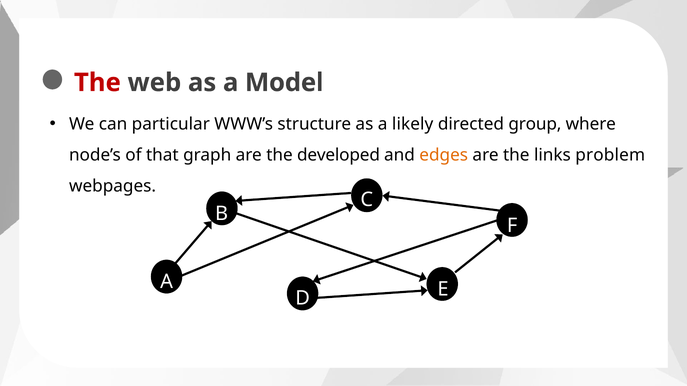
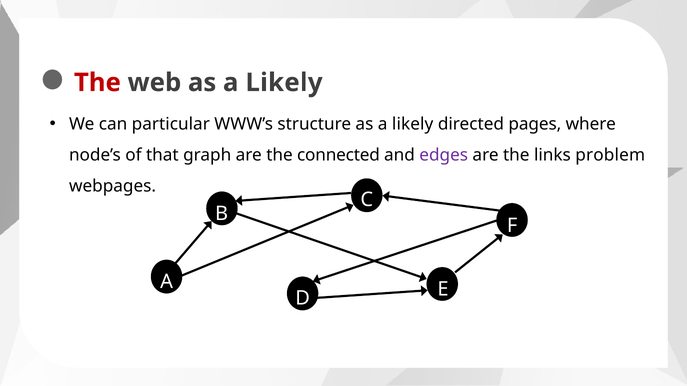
web as a Model: Model -> Likely (284, 83)
group: group -> pages (535, 124)
developed: developed -> connected (338, 155)
edges colour: orange -> purple (444, 155)
